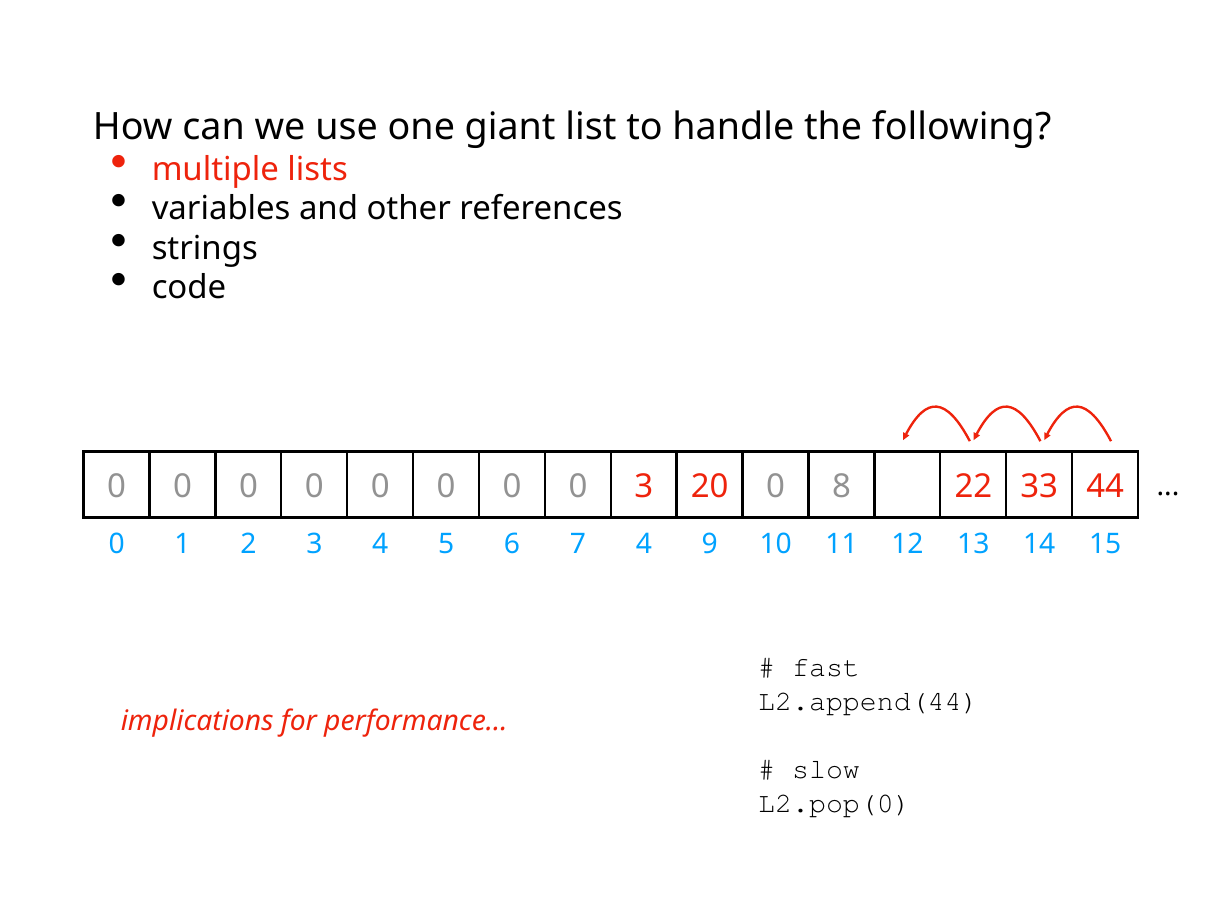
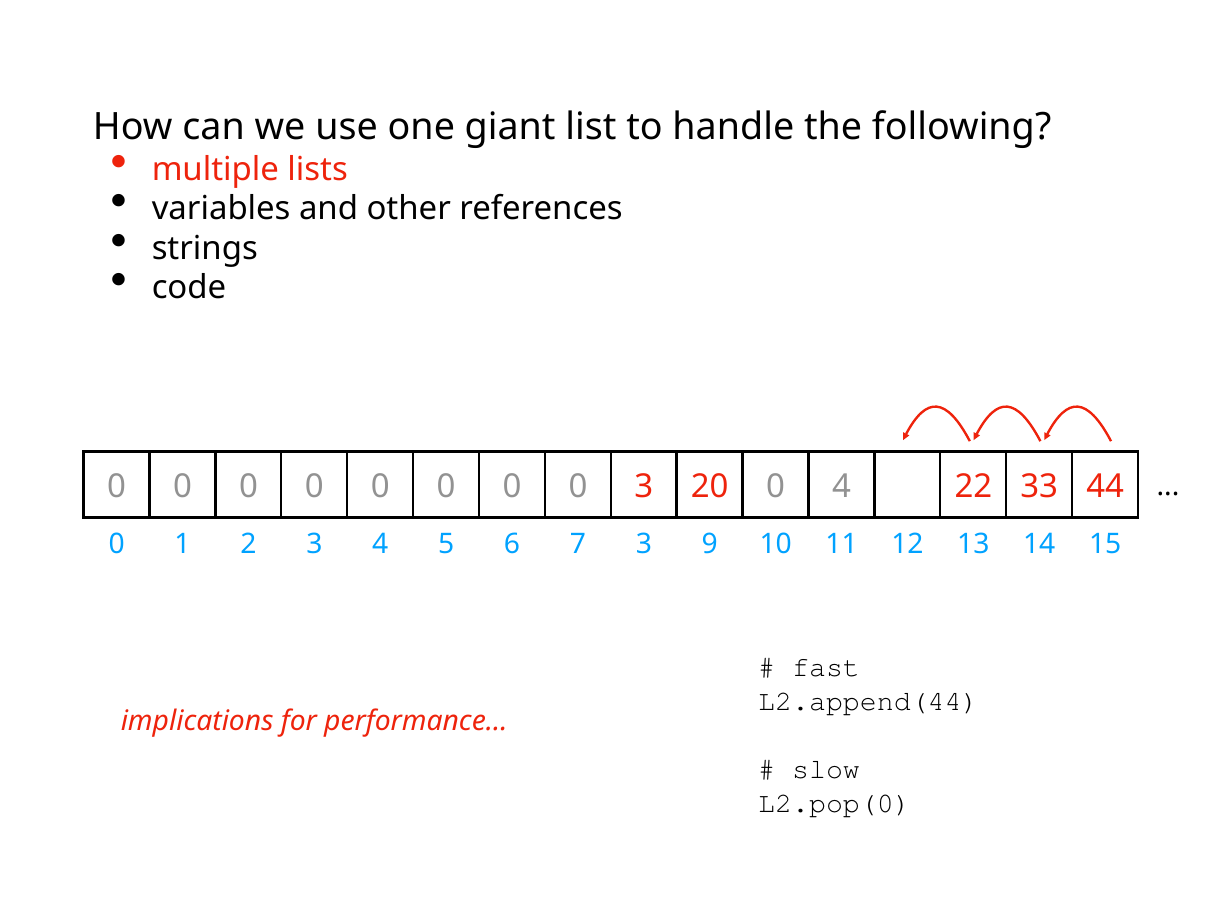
0 8: 8 -> 4 (842, 487)
1 4: 4 -> 3 (644, 544)
